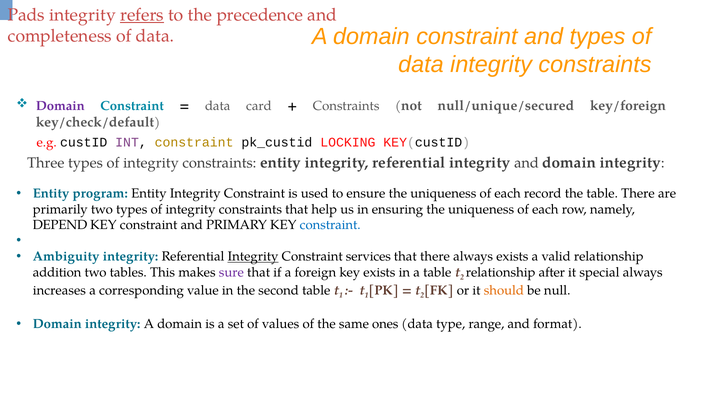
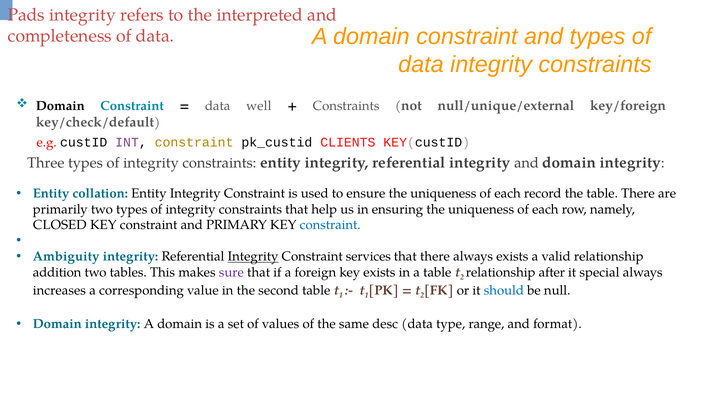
refers underline: present -> none (142, 15)
precedence: precedence -> interpreted (260, 15)
Domain colour: purple -> black (60, 106)
card: card -> well (259, 106)
null/unique/secured: null/unique/secured -> null/unique/external (506, 106)
LOCKING: LOCKING -> CLIENTS (348, 143)
program: program -> collation (100, 194)
DEPEND: DEPEND -> CLOSED (60, 225)
should colour: orange -> blue (504, 290)
ones: ones -> desc (385, 324)
